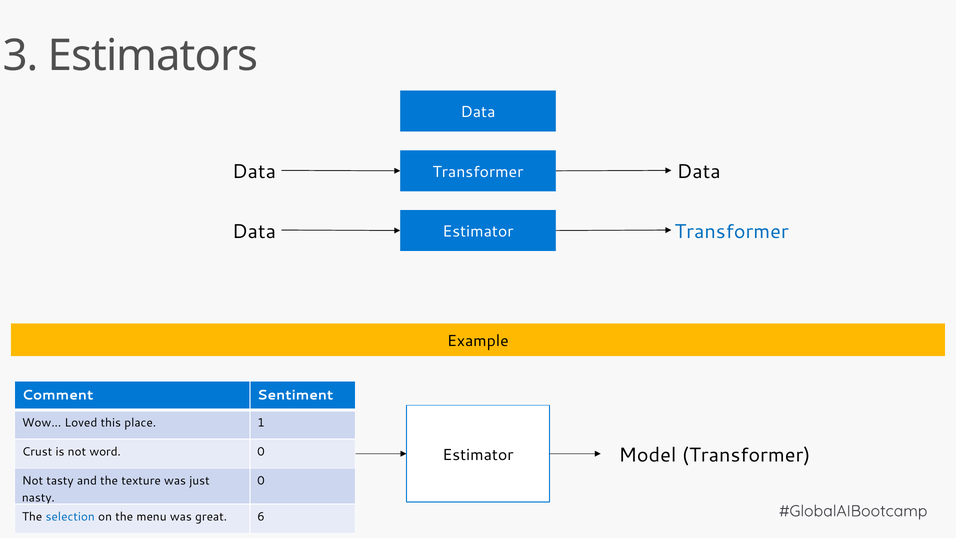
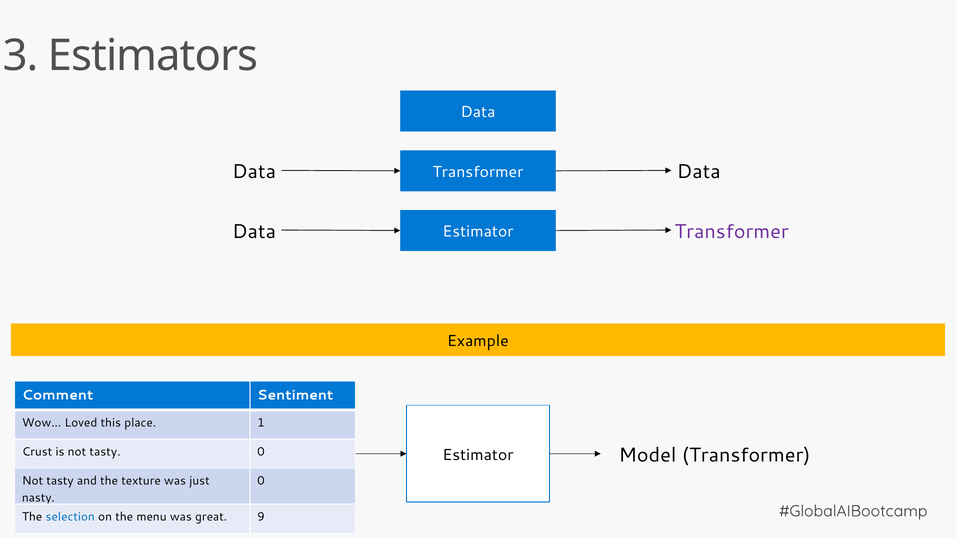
Transformer colour: blue -> purple (732, 231)
is not word: word -> tasty (105, 452)
6: 6 -> 9 (261, 517)
